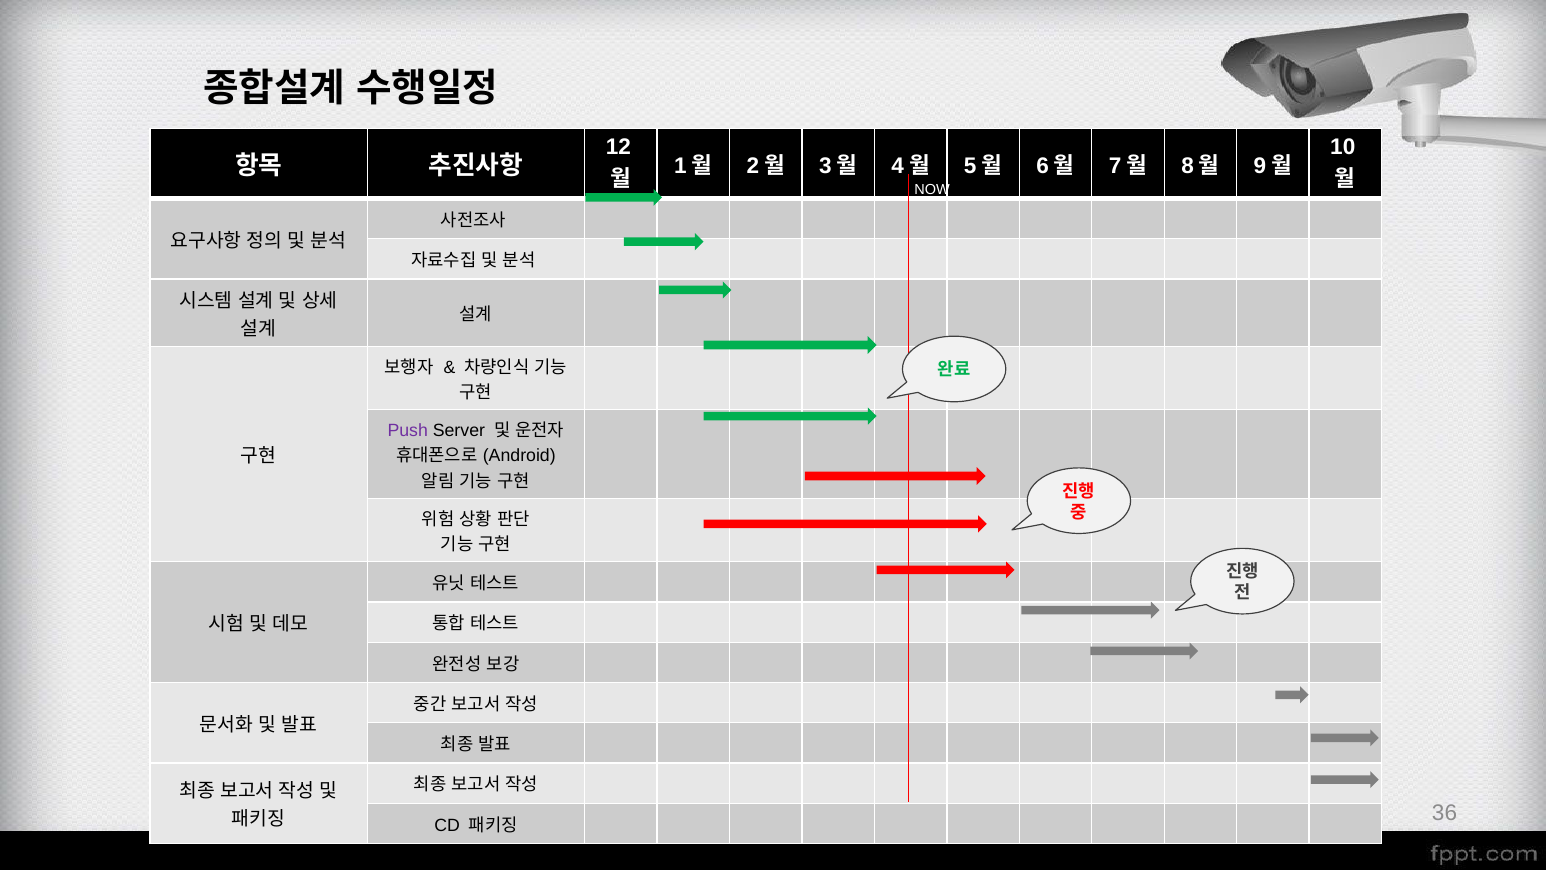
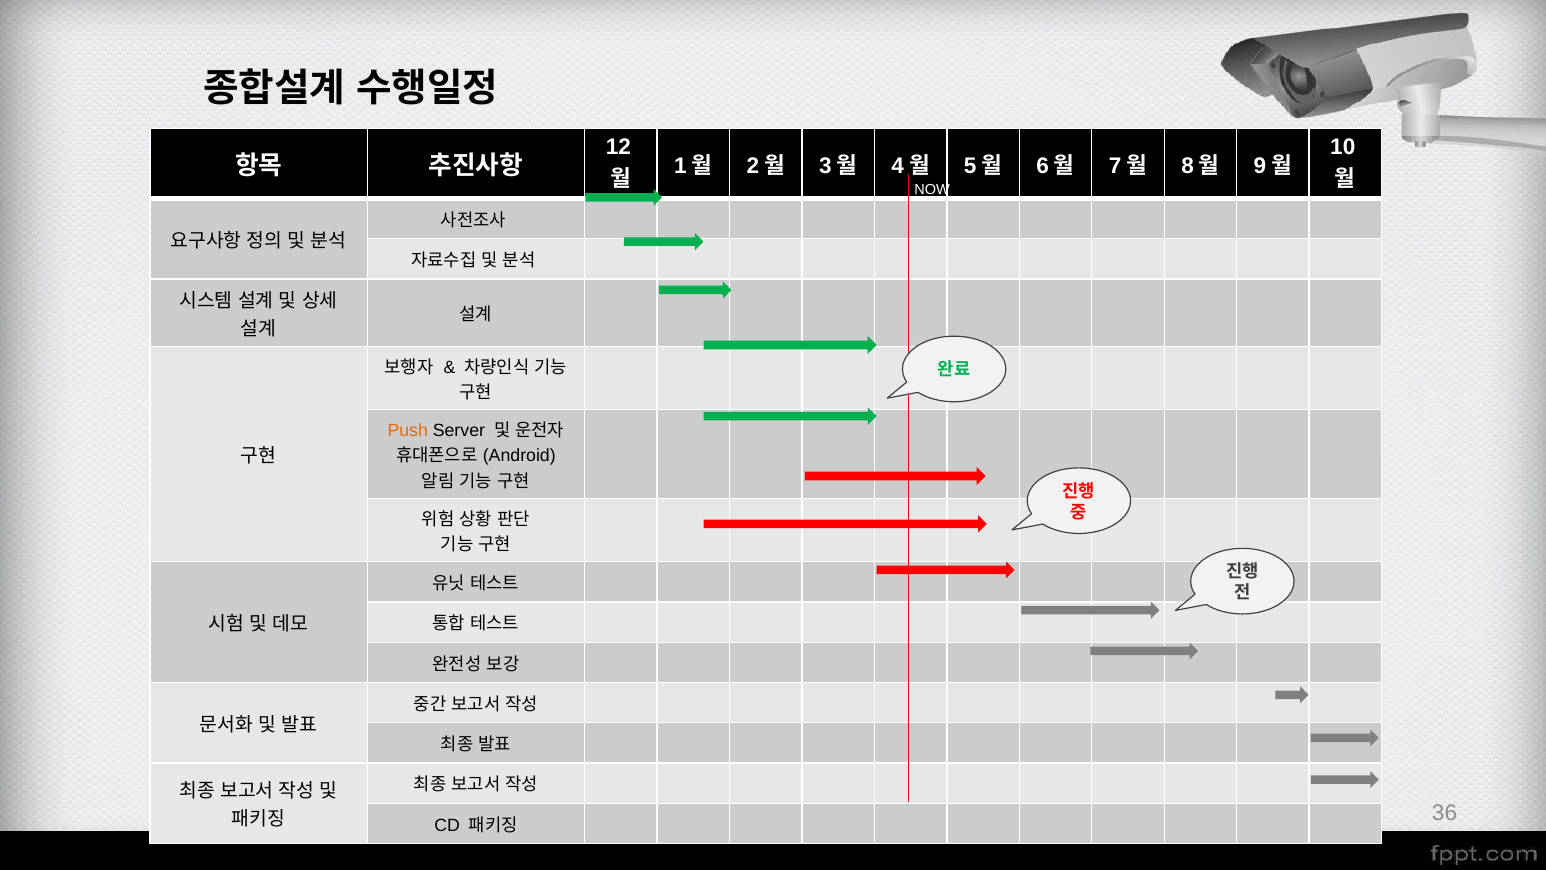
Push colour: purple -> orange (408, 430)
